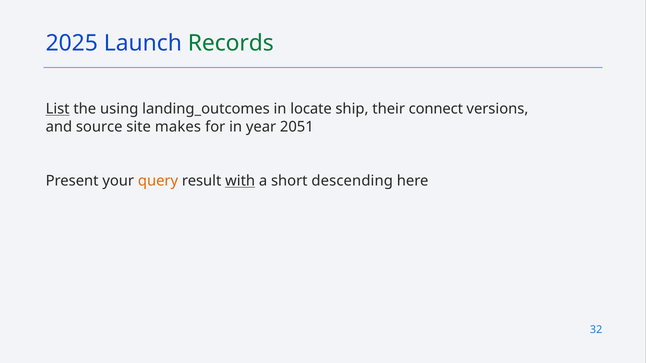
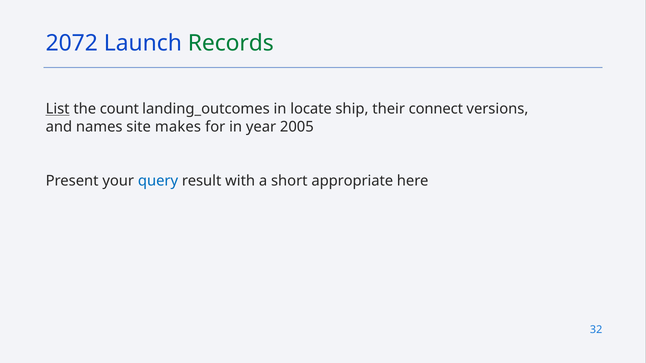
2025: 2025 -> 2072 (72, 43)
using: using -> count (119, 109)
source: source -> names (99, 127)
2051: 2051 -> 2005 (297, 127)
query colour: orange -> blue (158, 181)
with underline: present -> none (240, 181)
descending: descending -> appropriate (352, 181)
